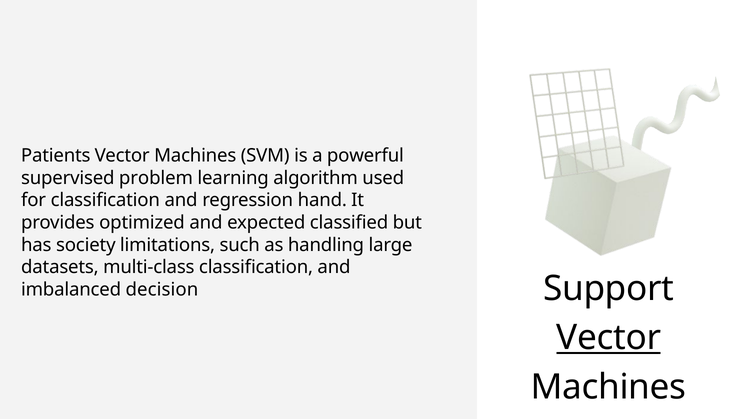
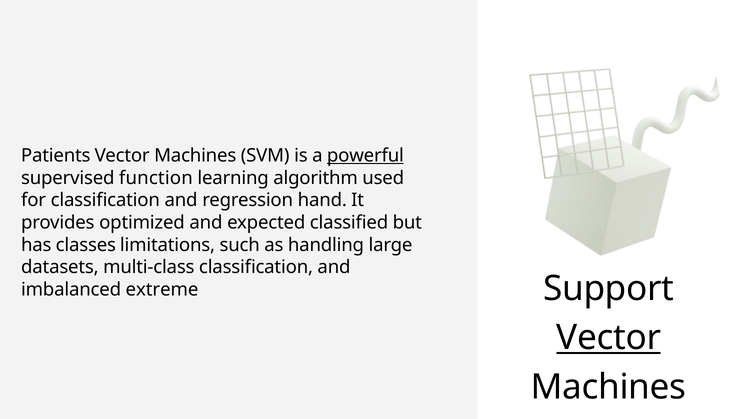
powerful underline: none -> present (365, 156)
problem: problem -> function (156, 178)
society: society -> classes (86, 245)
decision: decision -> extreme (162, 290)
